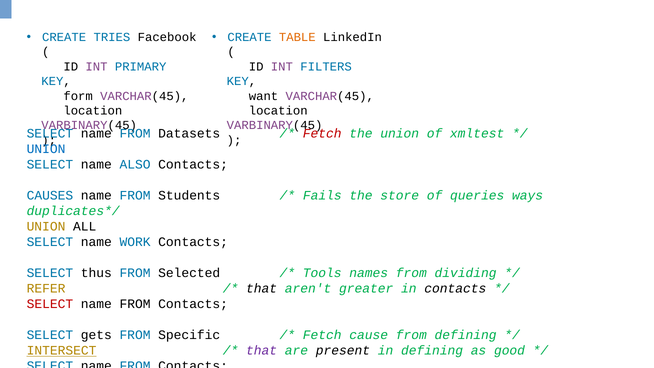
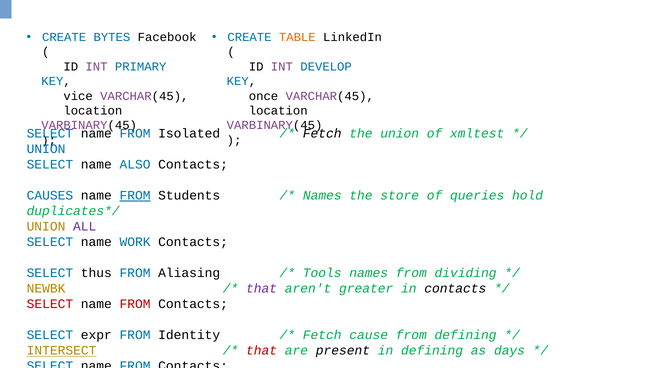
TRIES: TRIES -> BYTES (112, 37)
FILTERS: FILTERS -> DEVELOP (326, 67)
form: form -> vice (78, 96)
want: want -> once (264, 96)
Datasets: Datasets -> Isolated (189, 133)
Fetch colour: red -> black (322, 133)
FROM underline: none -> present (135, 195)
Fails: Fails -> Names (322, 195)
ways: ways -> hold (528, 195)
ALL colour: black -> purple (85, 226)
Selected: Selected -> Aliasing (189, 273)
REFER: REFER -> NEWBK (46, 288)
that colour: black -> purple (262, 288)
FROM colour: black -> red (135, 304)
gets: gets -> expr (96, 335)
Specific: Specific -> Identity (189, 335)
that colour: purple -> red (262, 351)
good: good -> days (510, 351)
